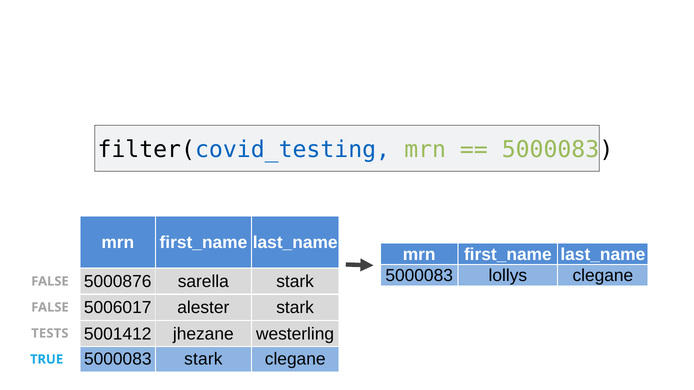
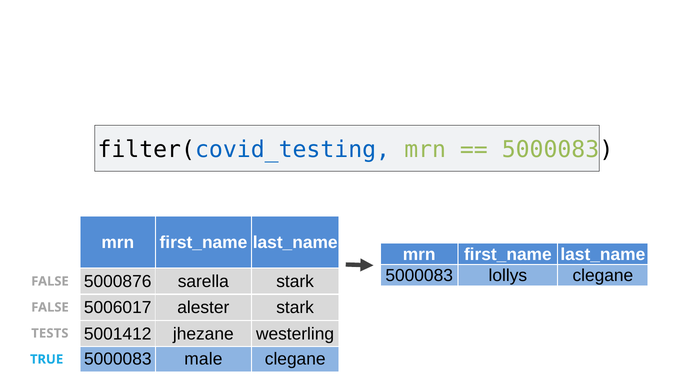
5000083 stark: stark -> male (203, 359)
